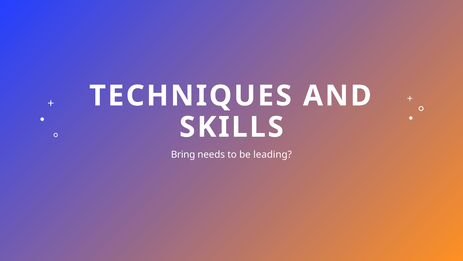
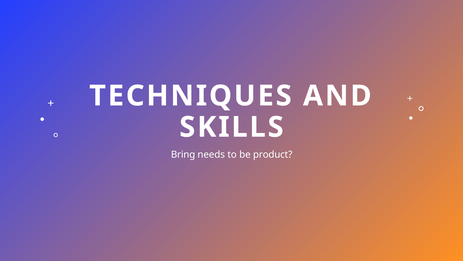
leading: leading -> product (273, 154)
